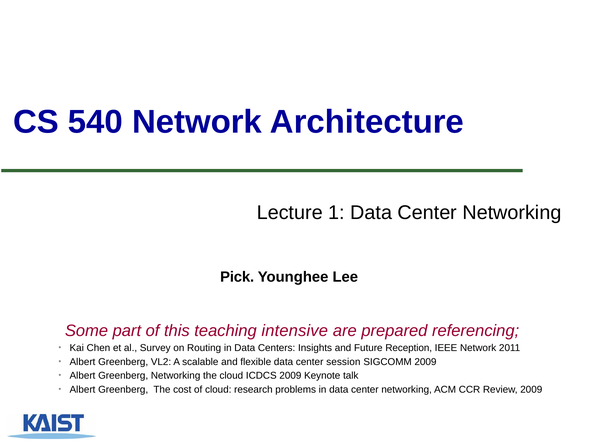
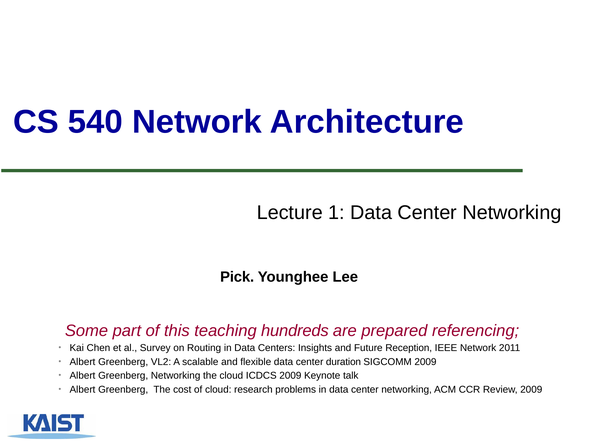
intensive: intensive -> hundreds (295, 331)
session: session -> duration (343, 362)
